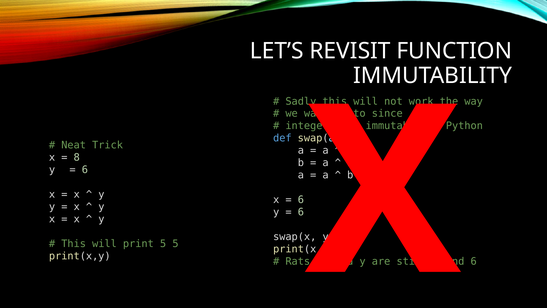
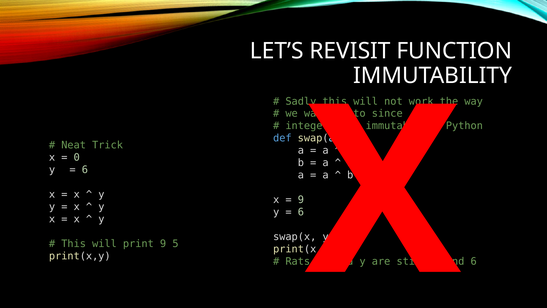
8: 8 -> 0 (77, 157)
6: 6 -> 9 (301, 200)
print 5: 5 -> 9 (163, 243)
